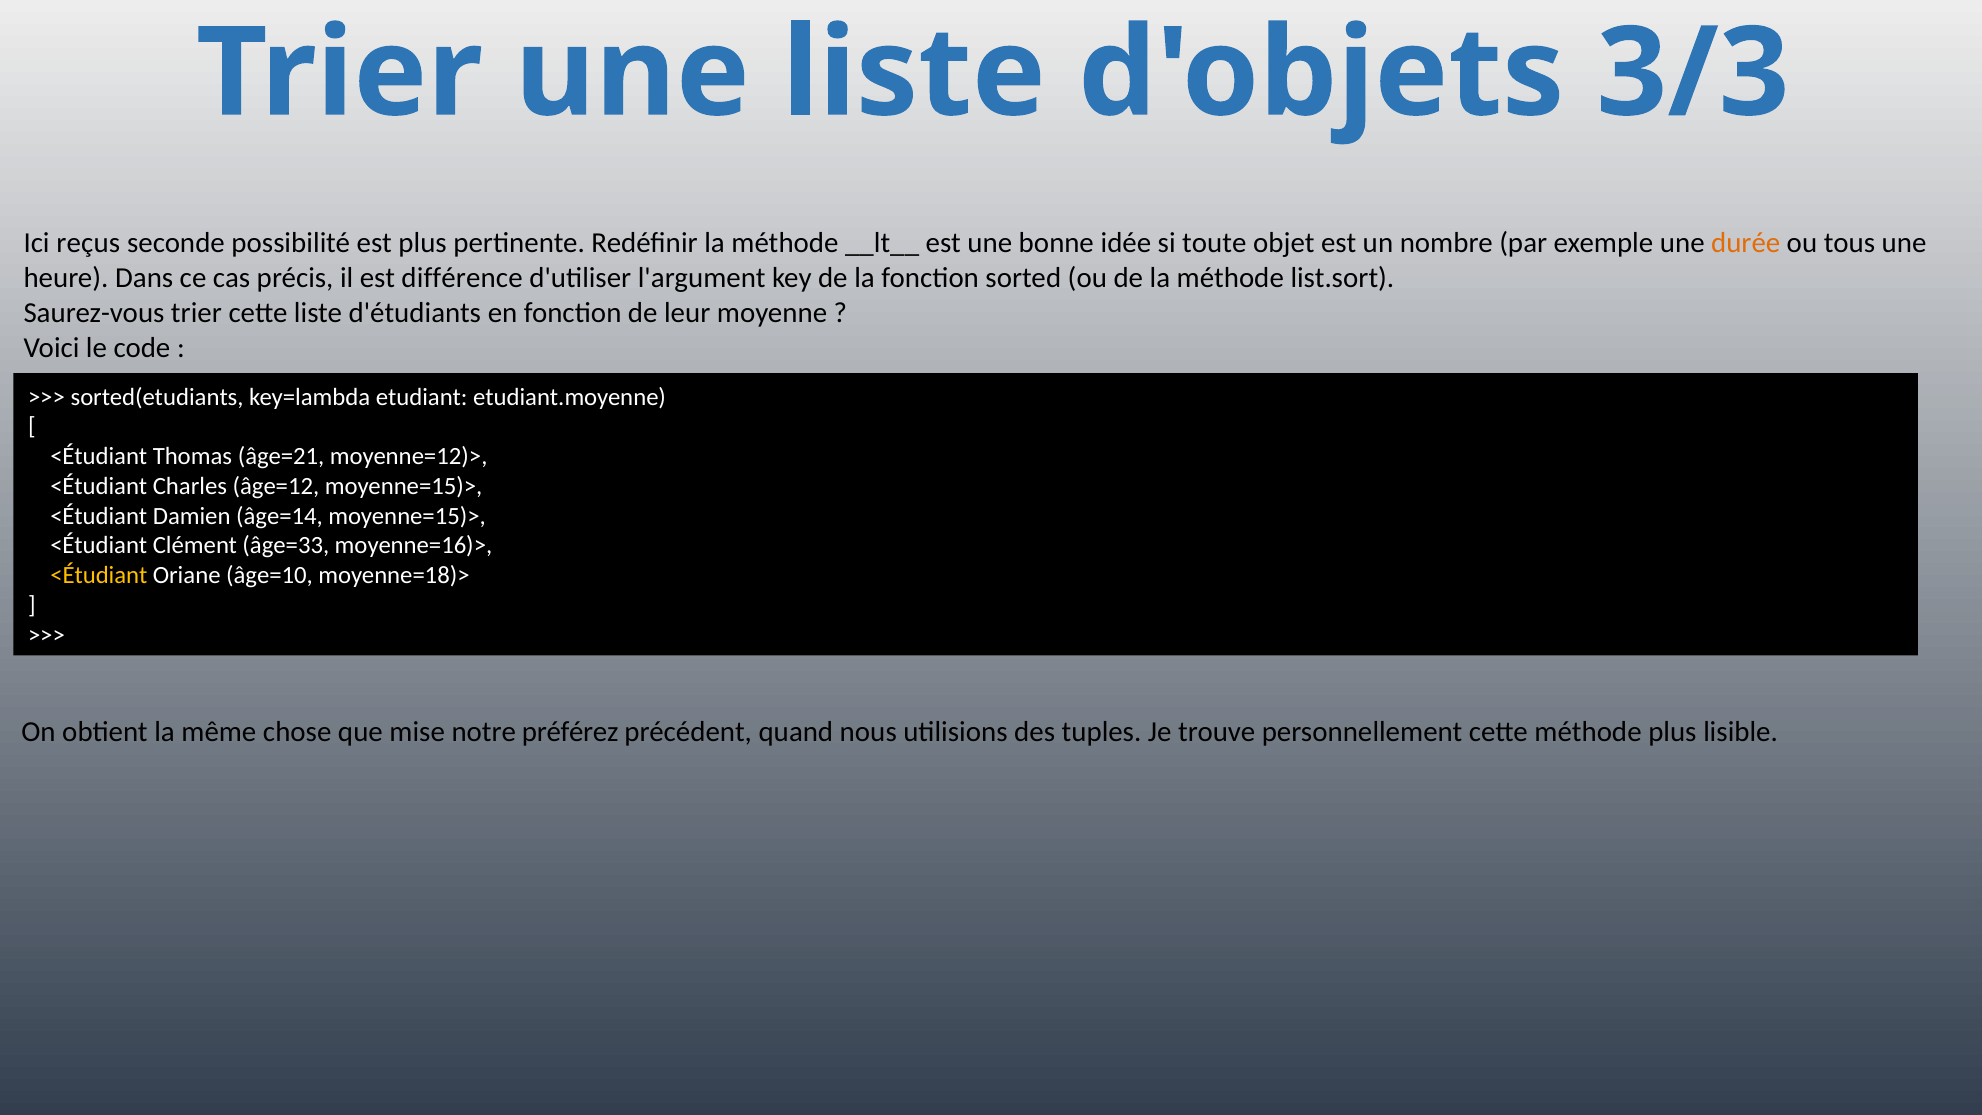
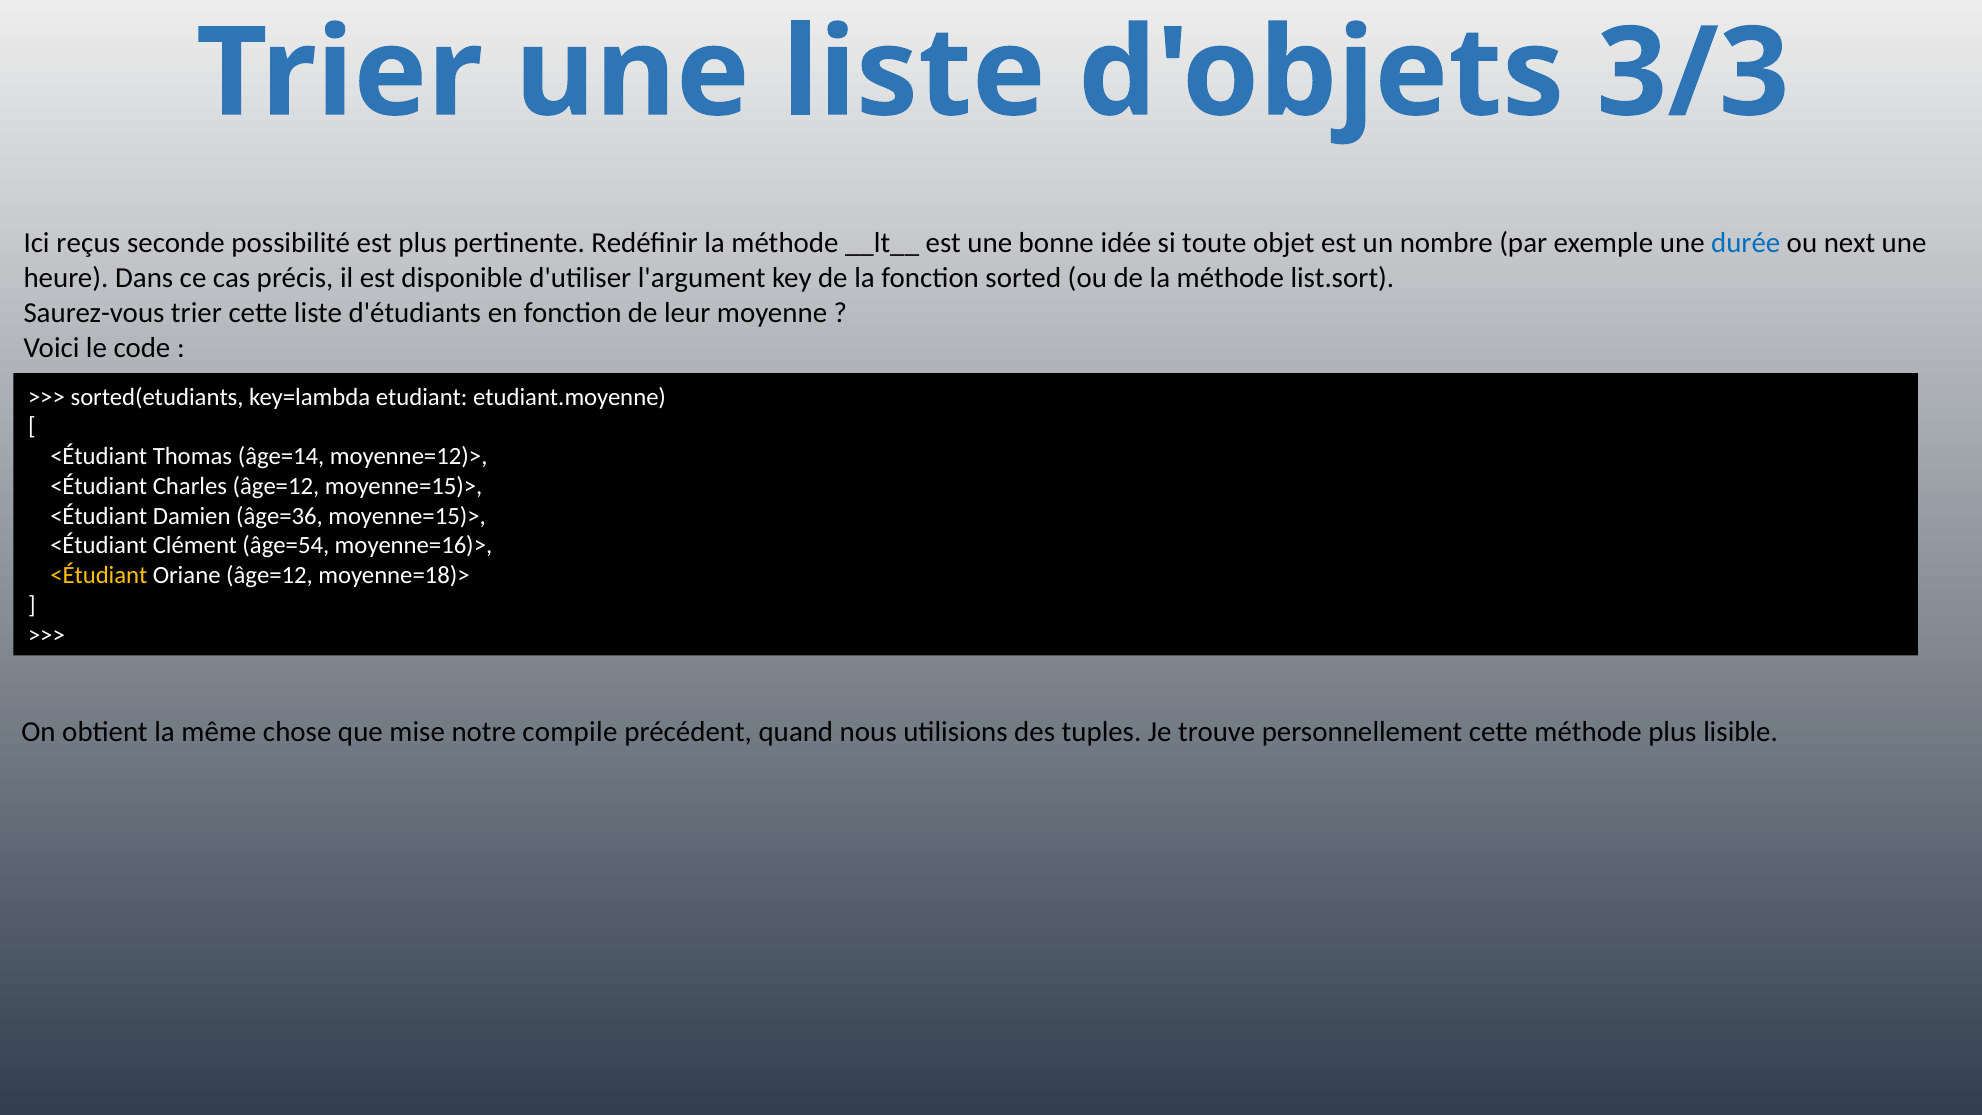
durée colour: orange -> blue (1746, 243)
tous: tous -> next (1850, 243)
différence: différence -> disponible (462, 278)
âge=21: âge=21 -> âge=14 (281, 456)
âge=14: âge=14 -> âge=36 (279, 516)
âge=33: âge=33 -> âge=54 (286, 546)
Oriane âge=10: âge=10 -> âge=12 (269, 575)
préférez: préférez -> compile (570, 732)
